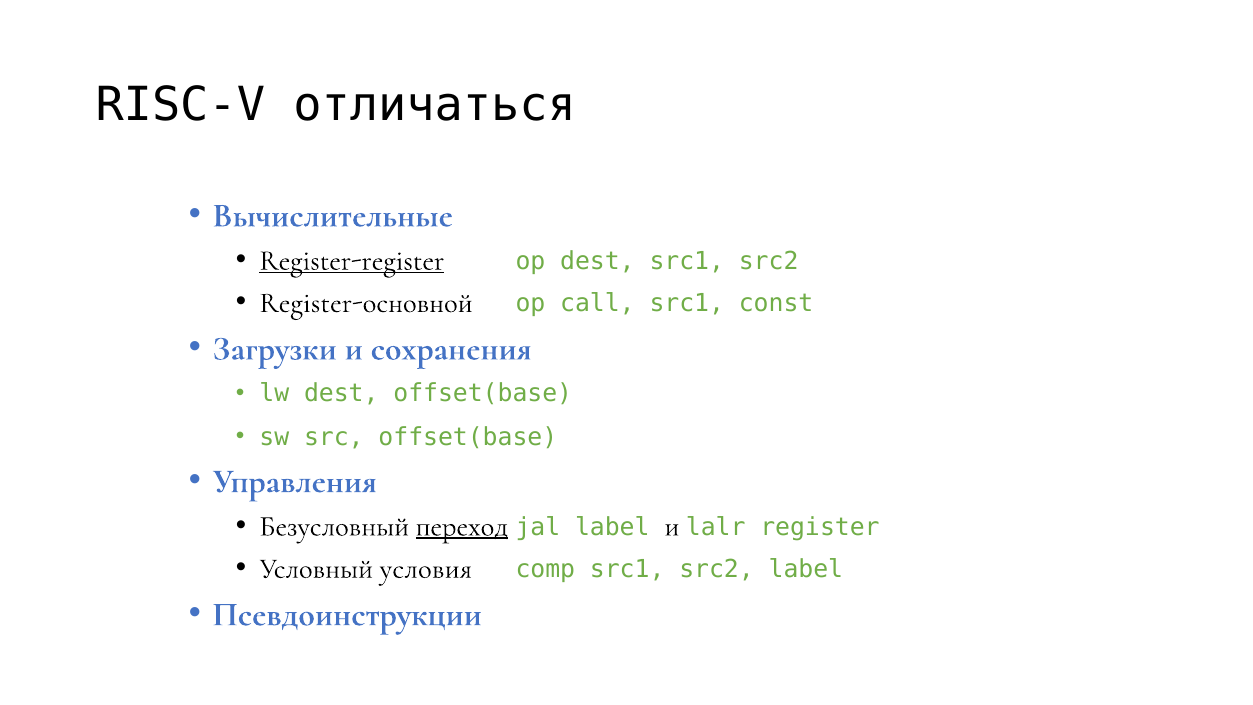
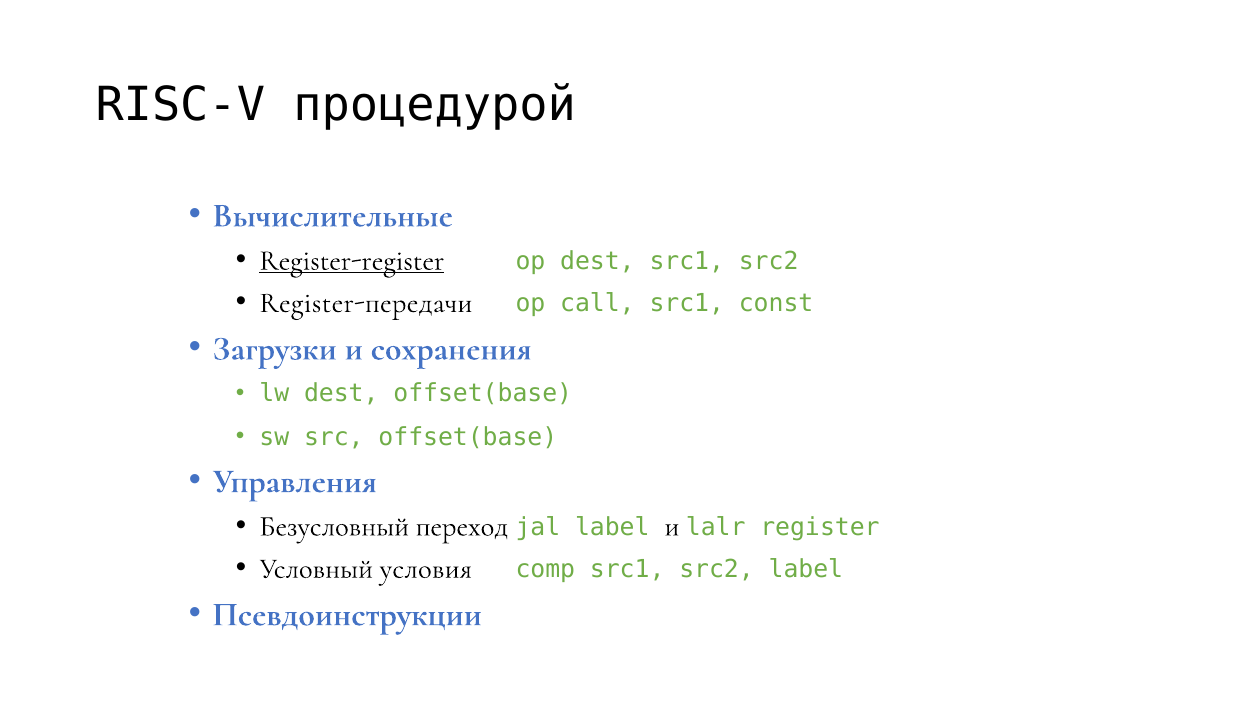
отличаться: отличаться -> процедурой (435, 105)
Register-основной: Register-основной -> Register-передачи (366, 302)
переход underline: present -> none (462, 526)
